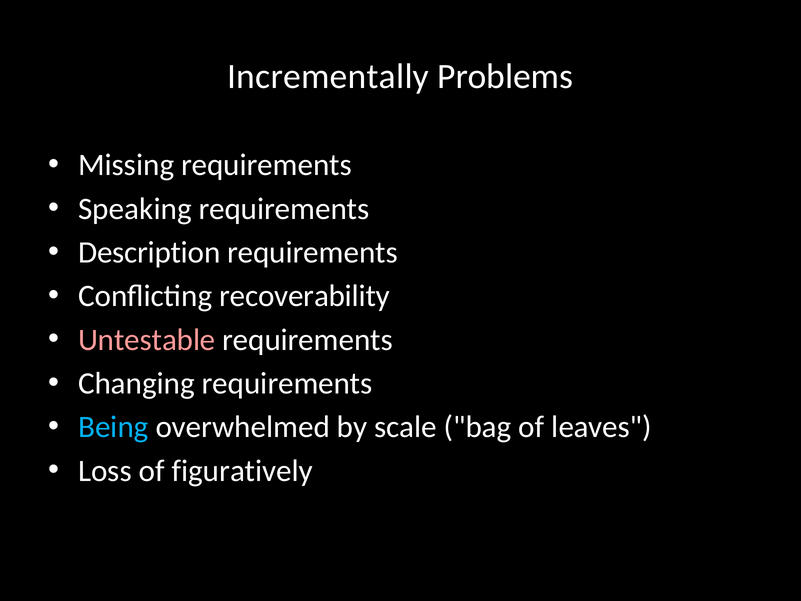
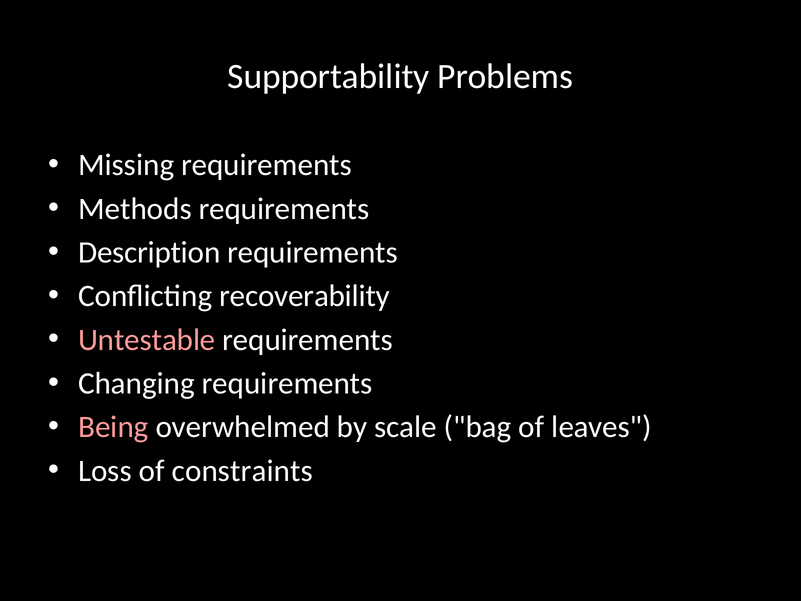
Incrementally: Incrementally -> Supportability (328, 77)
Speaking: Speaking -> Methods (135, 209)
Being colour: light blue -> pink (113, 427)
figuratively: figuratively -> constraints (242, 471)
